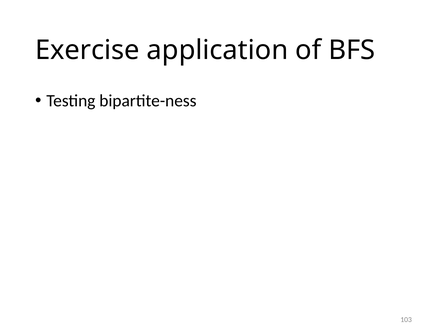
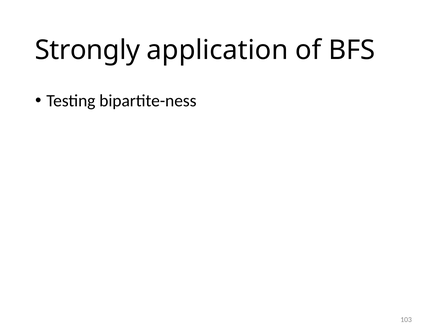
Exercise: Exercise -> Strongly (87, 50)
